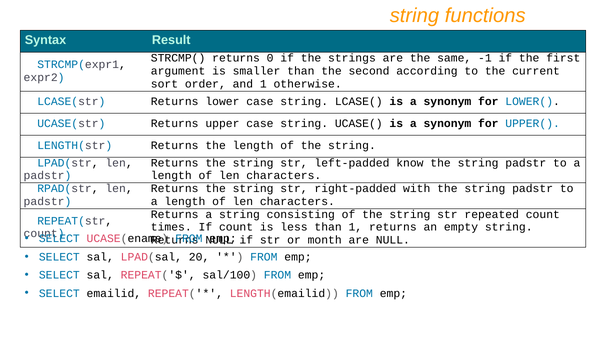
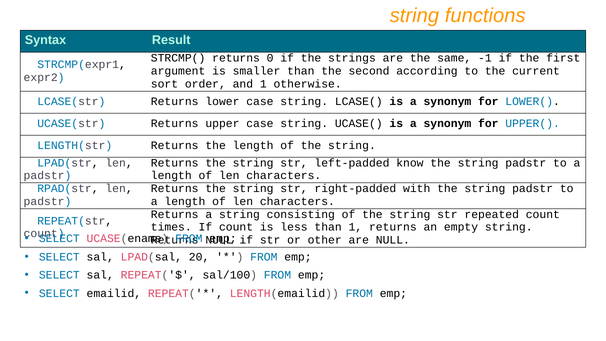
month: month -> other (325, 240)
